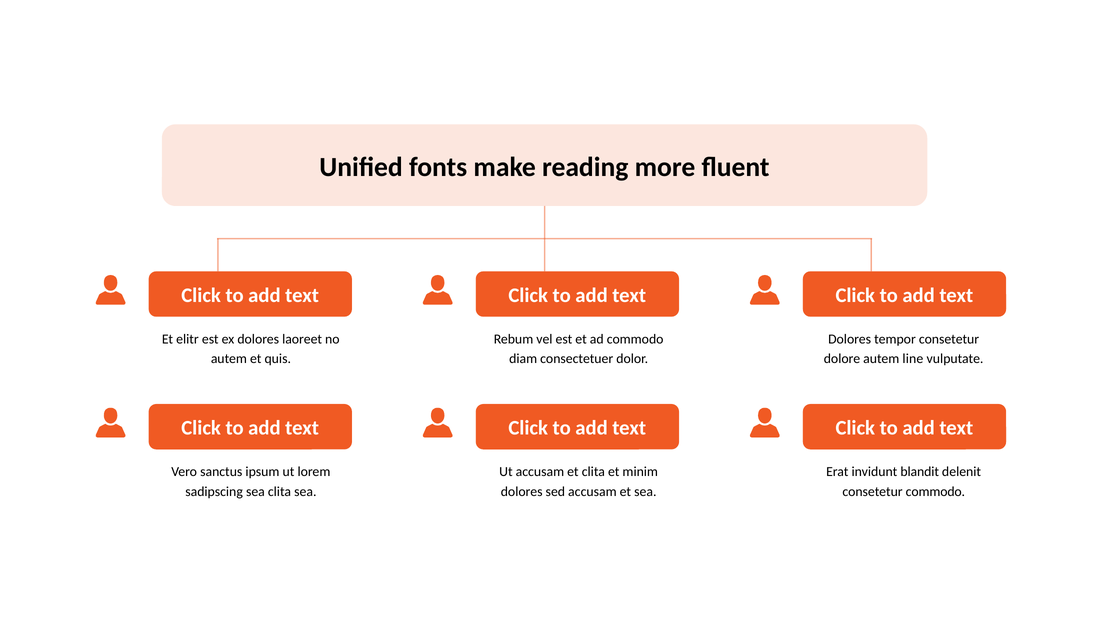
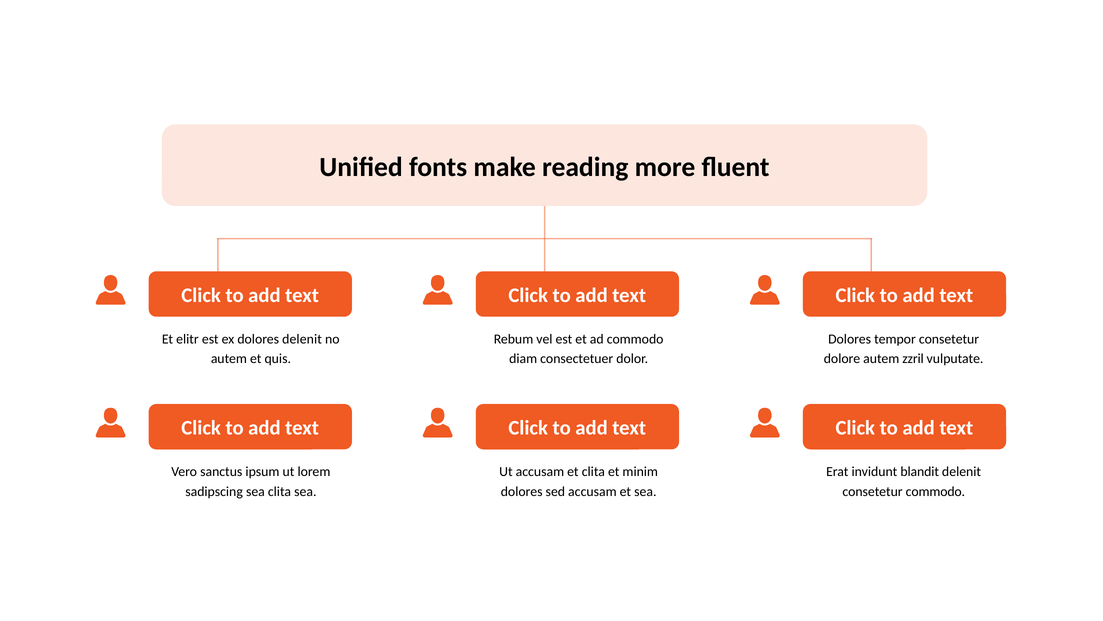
dolores laoreet: laoreet -> delenit (302, 339)
line: line -> zzril (913, 358)
